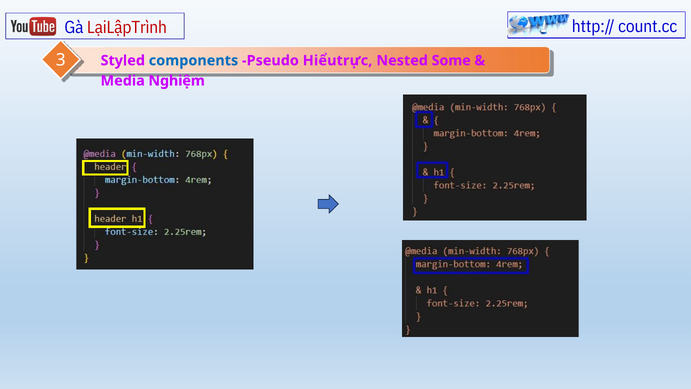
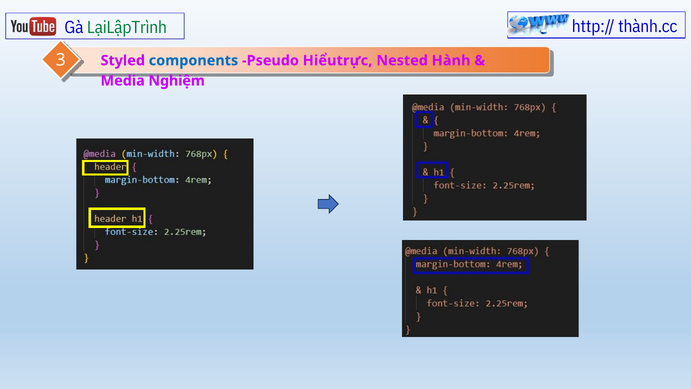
LạiLậpTrình colour: red -> green (127, 28)
count.cc: count.cc -> thành.cc (648, 26)
Some: Some -> Hành (451, 60)
